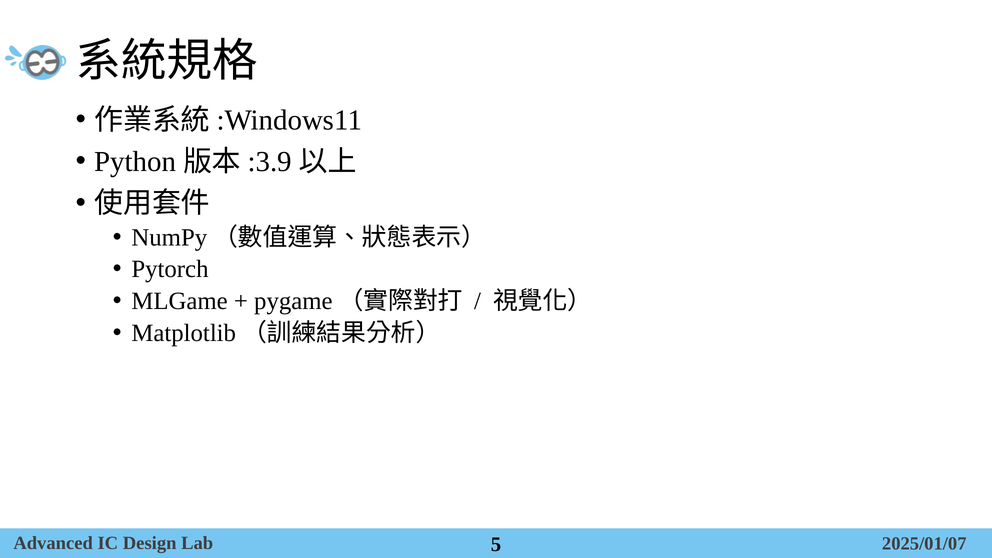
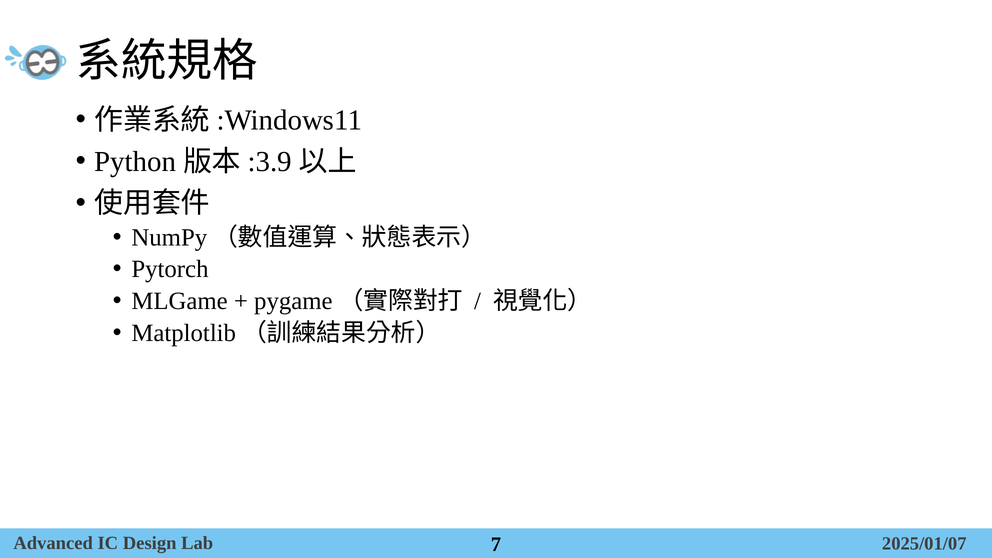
5: 5 -> 7 (496, 545)
